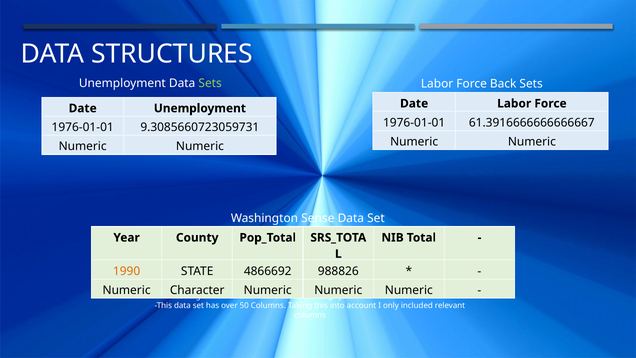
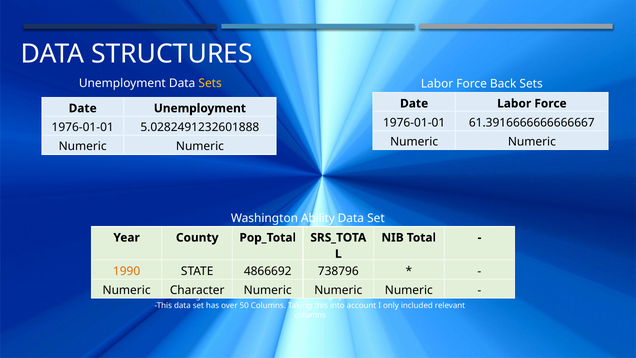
Sets colour: light green -> yellow (210, 83)
9.3085660723059731: 9.3085660723059731 -> 5.0282491232601888 (200, 127)
Sense: Sense -> Ability (318, 218)
988826: 988826 -> 738796 (338, 271)
